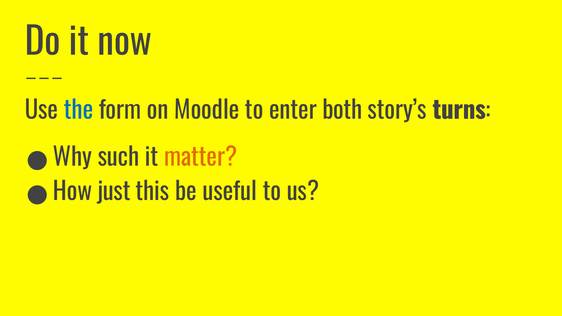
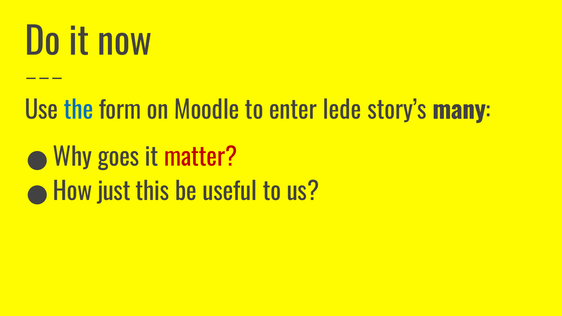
both: both -> lede (342, 111)
turns: turns -> many (459, 111)
such: such -> goes (118, 158)
matter colour: orange -> red (201, 158)
